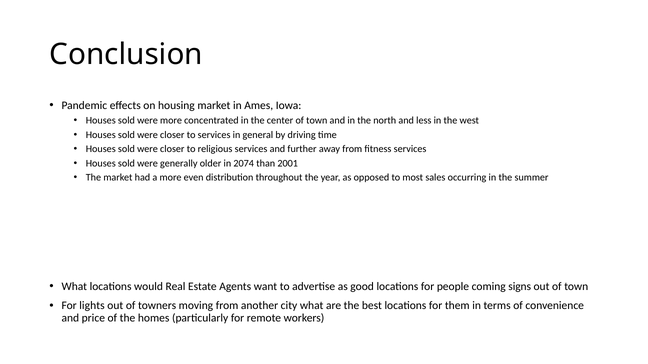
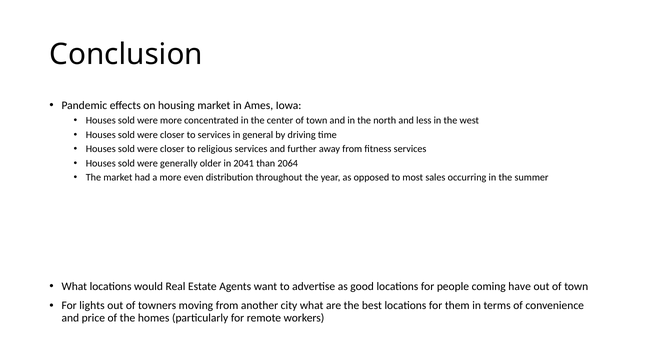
2074: 2074 -> 2041 (244, 164)
2001: 2001 -> 2064 (288, 164)
signs: signs -> have (520, 287)
